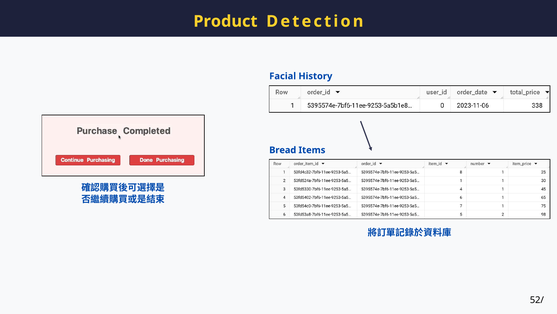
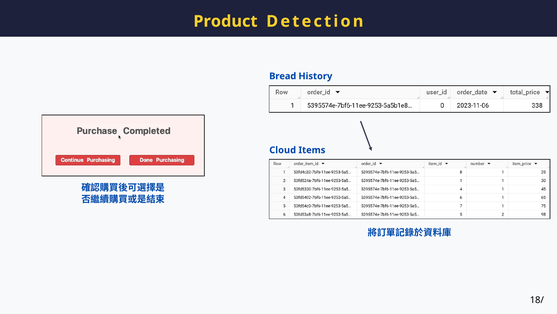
Facial: Facial -> Bread (283, 76)
Bread: Bread -> Cloud (283, 150)
52/: 52/ -> 18/ (537, 299)
